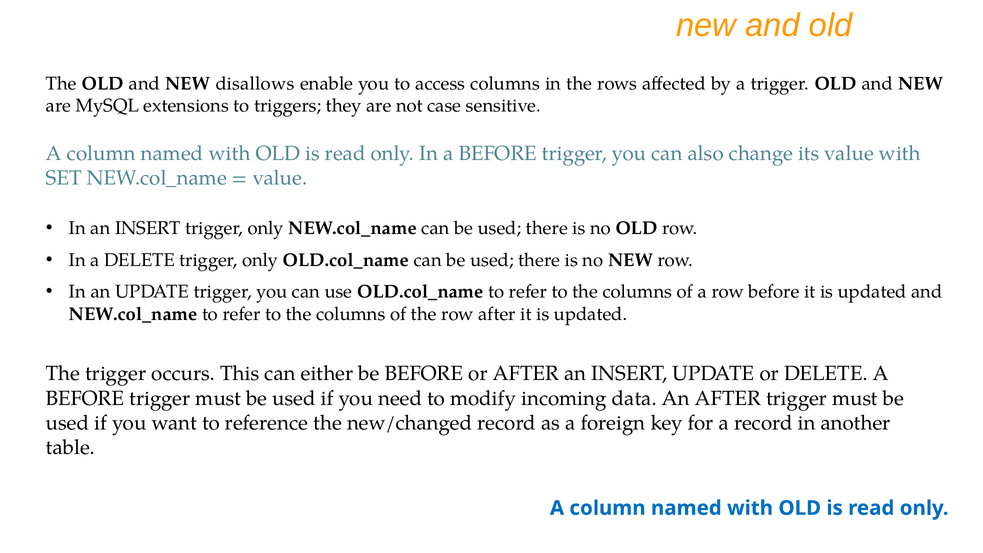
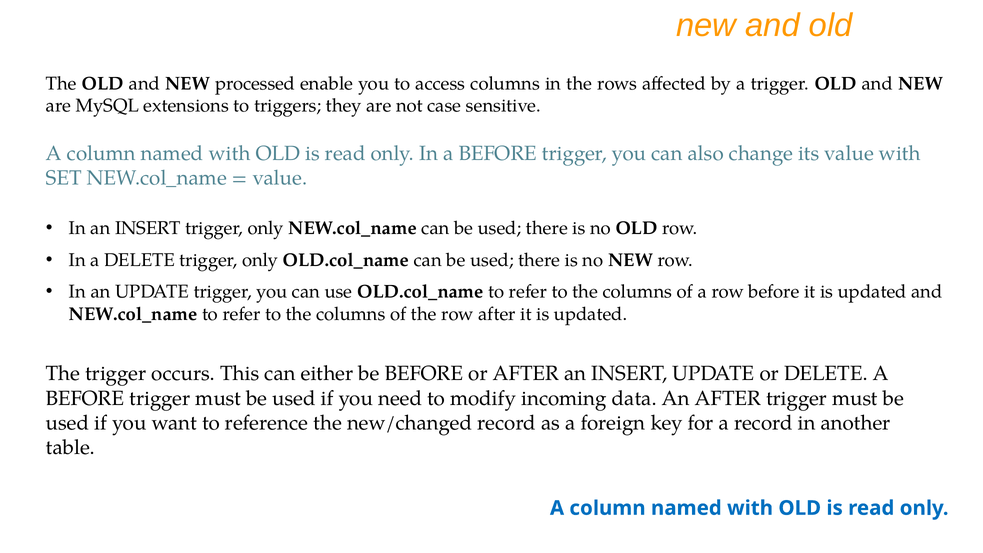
disallows: disallows -> processed (255, 84)
